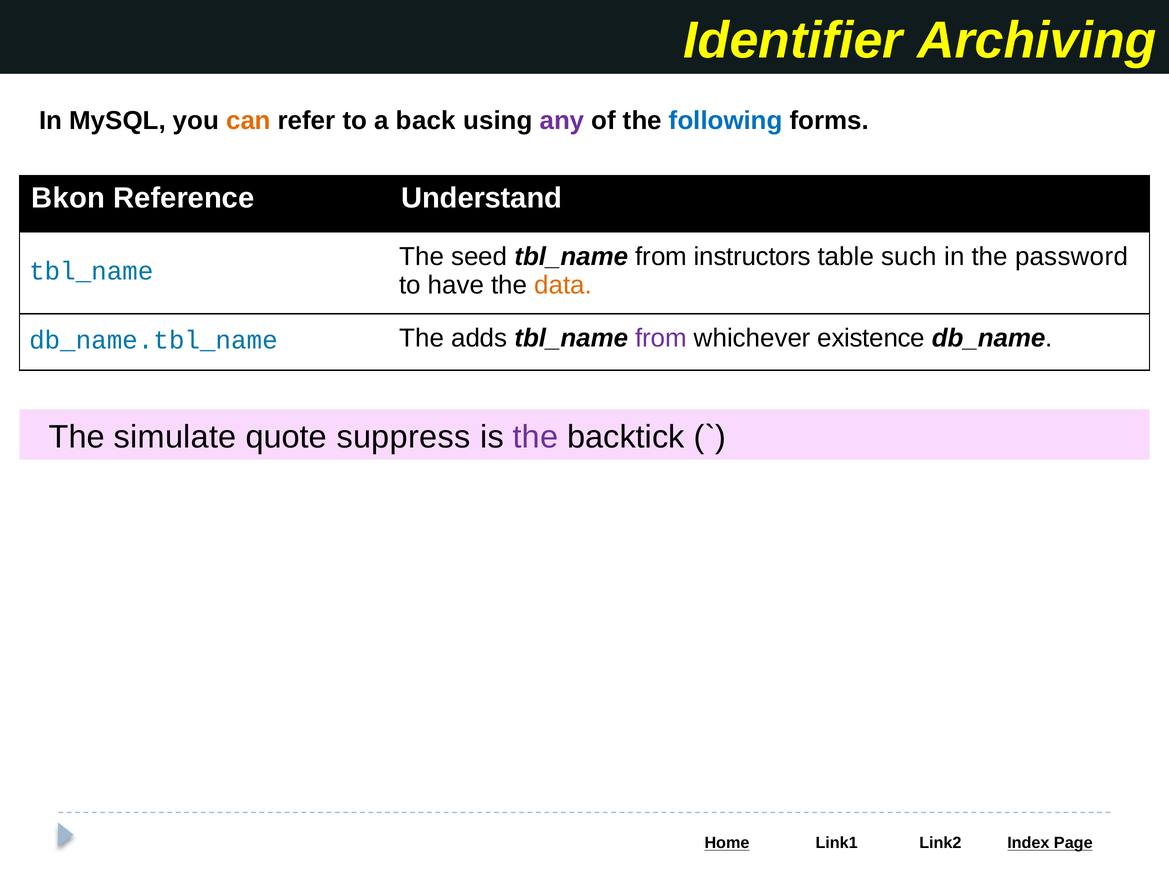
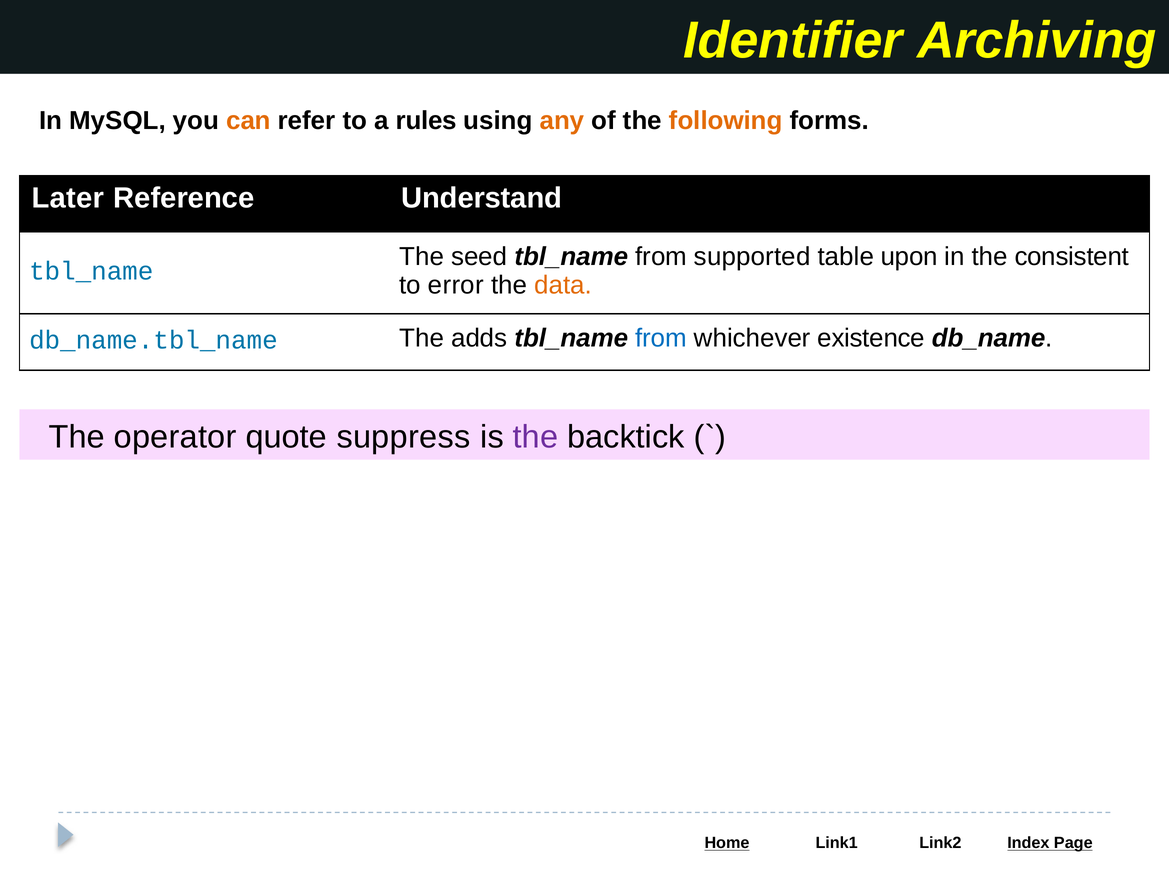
back: back -> rules (426, 121)
any colour: purple -> orange (562, 121)
following colour: blue -> orange (726, 121)
Bkon: Bkon -> Later (68, 198)
instructors: instructors -> supported (752, 256)
such: such -> upon (909, 256)
password: password -> consistent (1072, 256)
have: have -> error (456, 285)
from colour: purple -> blue (661, 338)
simulate: simulate -> operator (175, 437)
